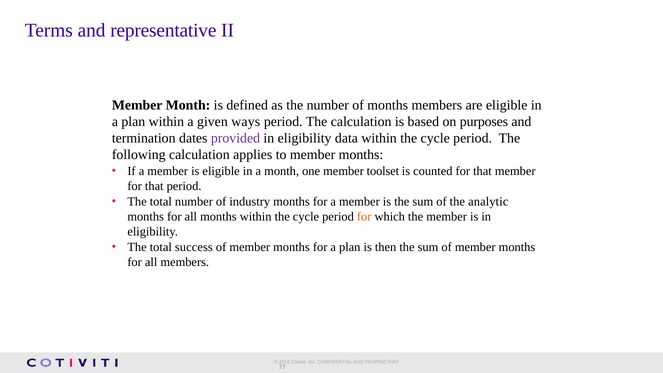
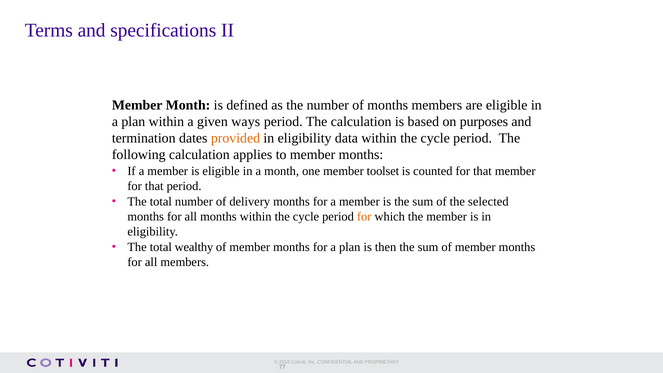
representative: representative -> specifications (163, 30)
provided colour: purple -> orange (235, 138)
industry: industry -> delivery (250, 202)
analytic: analytic -> selected (488, 202)
success: success -> wealthy (194, 247)
